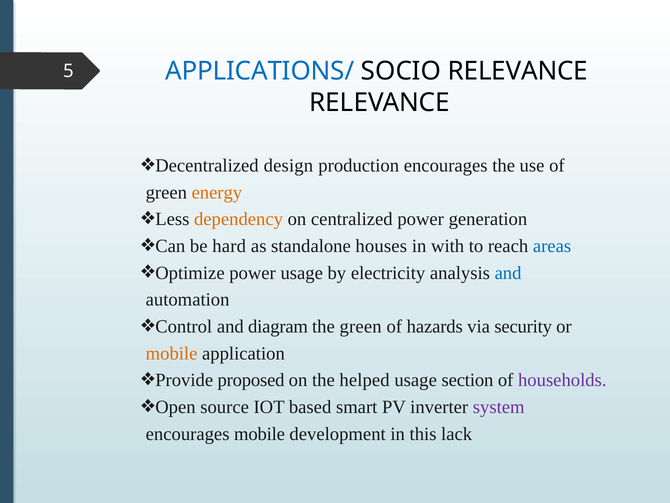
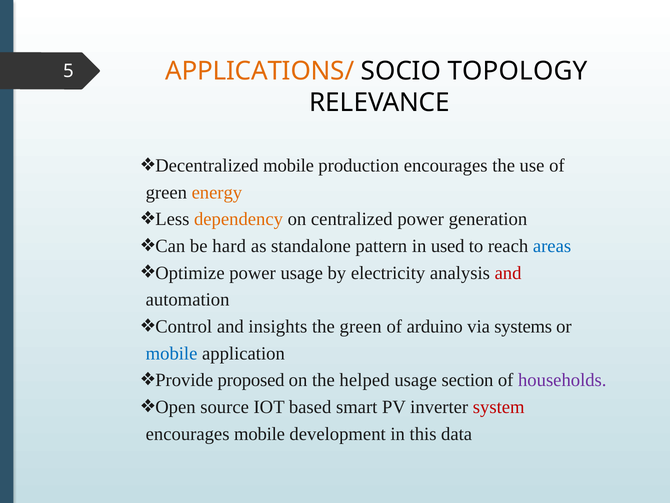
APPLICATIONS/ colour: blue -> orange (260, 71)
SOCIO RELEVANCE: RELEVANCE -> TOPOLOGY (518, 71)
design: design -> mobile (289, 165)
houses: houses -> pattern (381, 246)
with: with -> used (448, 246)
and colour: blue -> red (508, 273)
diagram: diagram -> insights (278, 326)
hazards: hazards -> arduino (435, 326)
security: security -> systems (523, 326)
mobile colour: orange -> blue (172, 353)
system colour: purple -> red (499, 407)
lack: lack -> data (457, 433)
